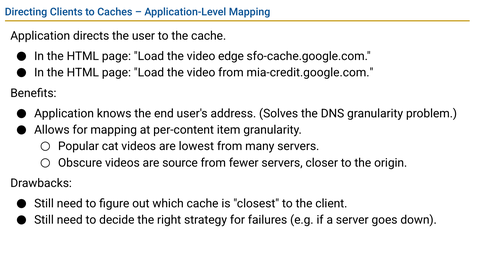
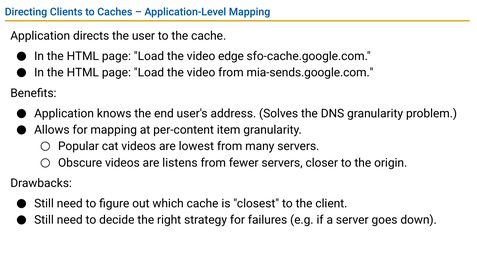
mia-credit.google.com: mia-credit.google.com -> mia-sends.google.com (310, 73)
source: source -> listens (180, 163)
